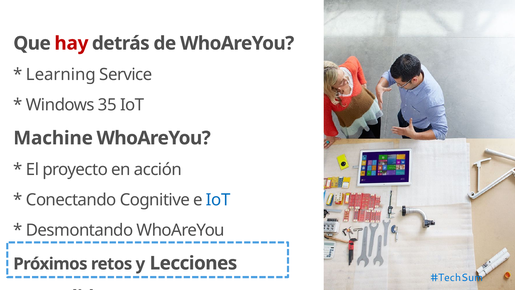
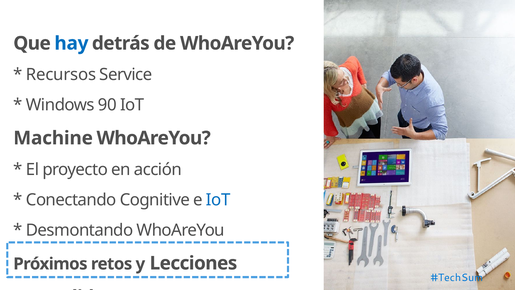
hay colour: red -> blue (71, 43)
Learning: Learning -> Recursos (61, 75)
35: 35 -> 90 (107, 105)
